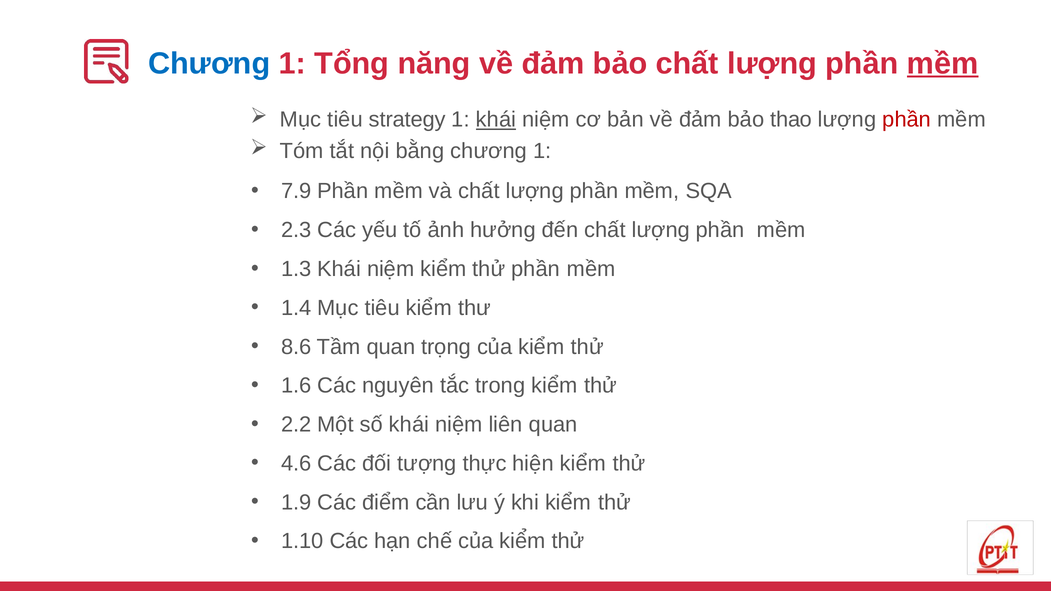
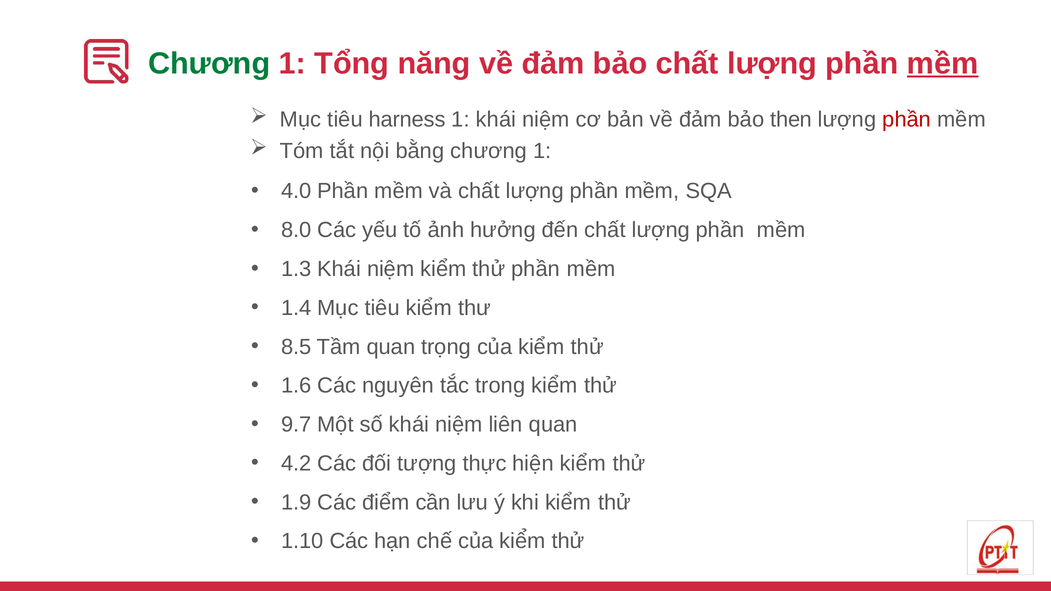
Chương colour: blue -> green (209, 63)
strategy: strategy -> harness (407, 120)
khái underline: present -> none (496, 120)
thao: thao -> then (791, 120)
7.9: 7.9 -> 4.0 (296, 191)
2.3: 2.3 -> 8.0 (296, 230)
8.6: 8.6 -> 8.5 (296, 347)
2.2: 2.2 -> 9.7 (296, 425)
4.6: 4.6 -> 4.2 (296, 464)
